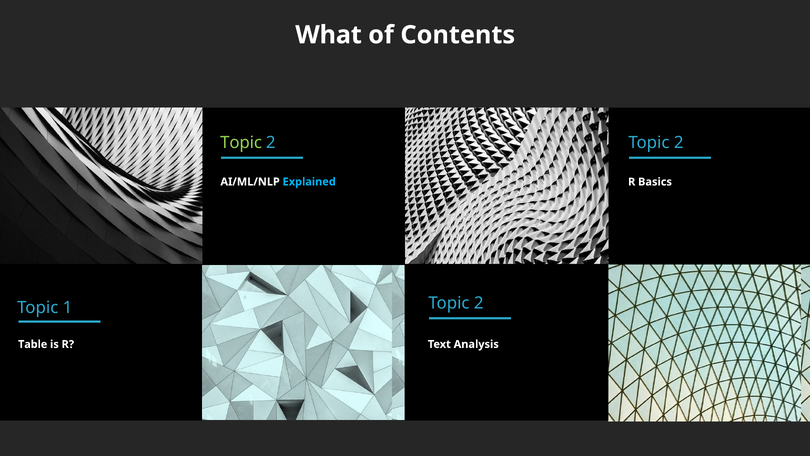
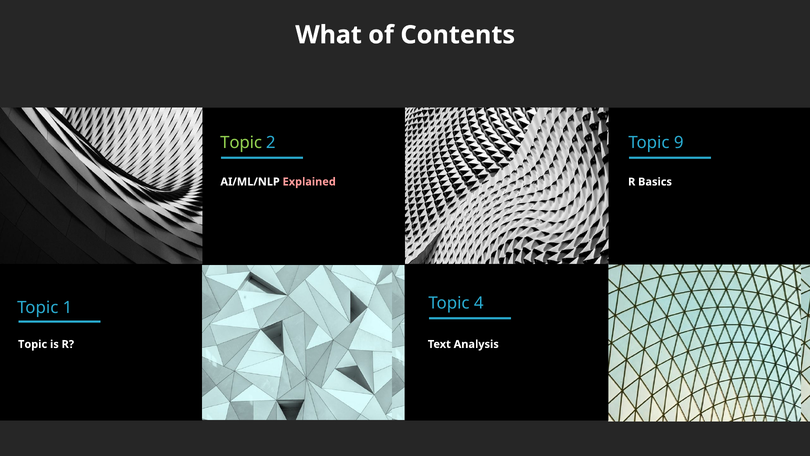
2: 2 -> 9 (679, 142)
Explained colour: light blue -> pink (309, 182)
2: 2 -> 4 (479, 303)
Table: Table -> Topic (33, 344)
